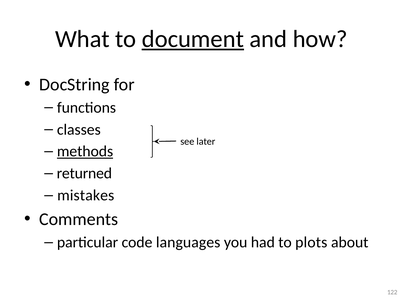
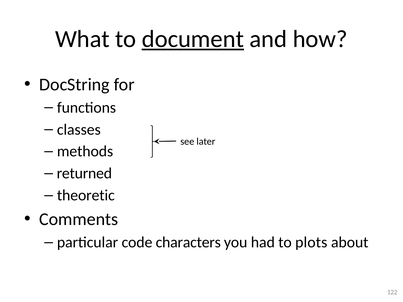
methods underline: present -> none (85, 152)
mistakes: mistakes -> theoretic (86, 196)
languages: languages -> characters (188, 243)
